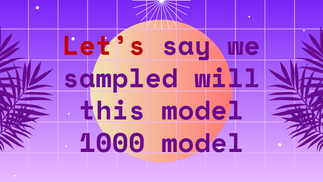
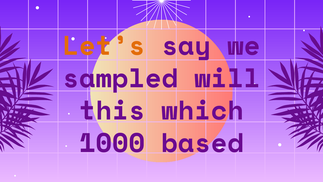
Let’s colour: red -> orange (104, 46)
this model: model -> which (203, 111)
1000 model: model -> based (203, 143)
